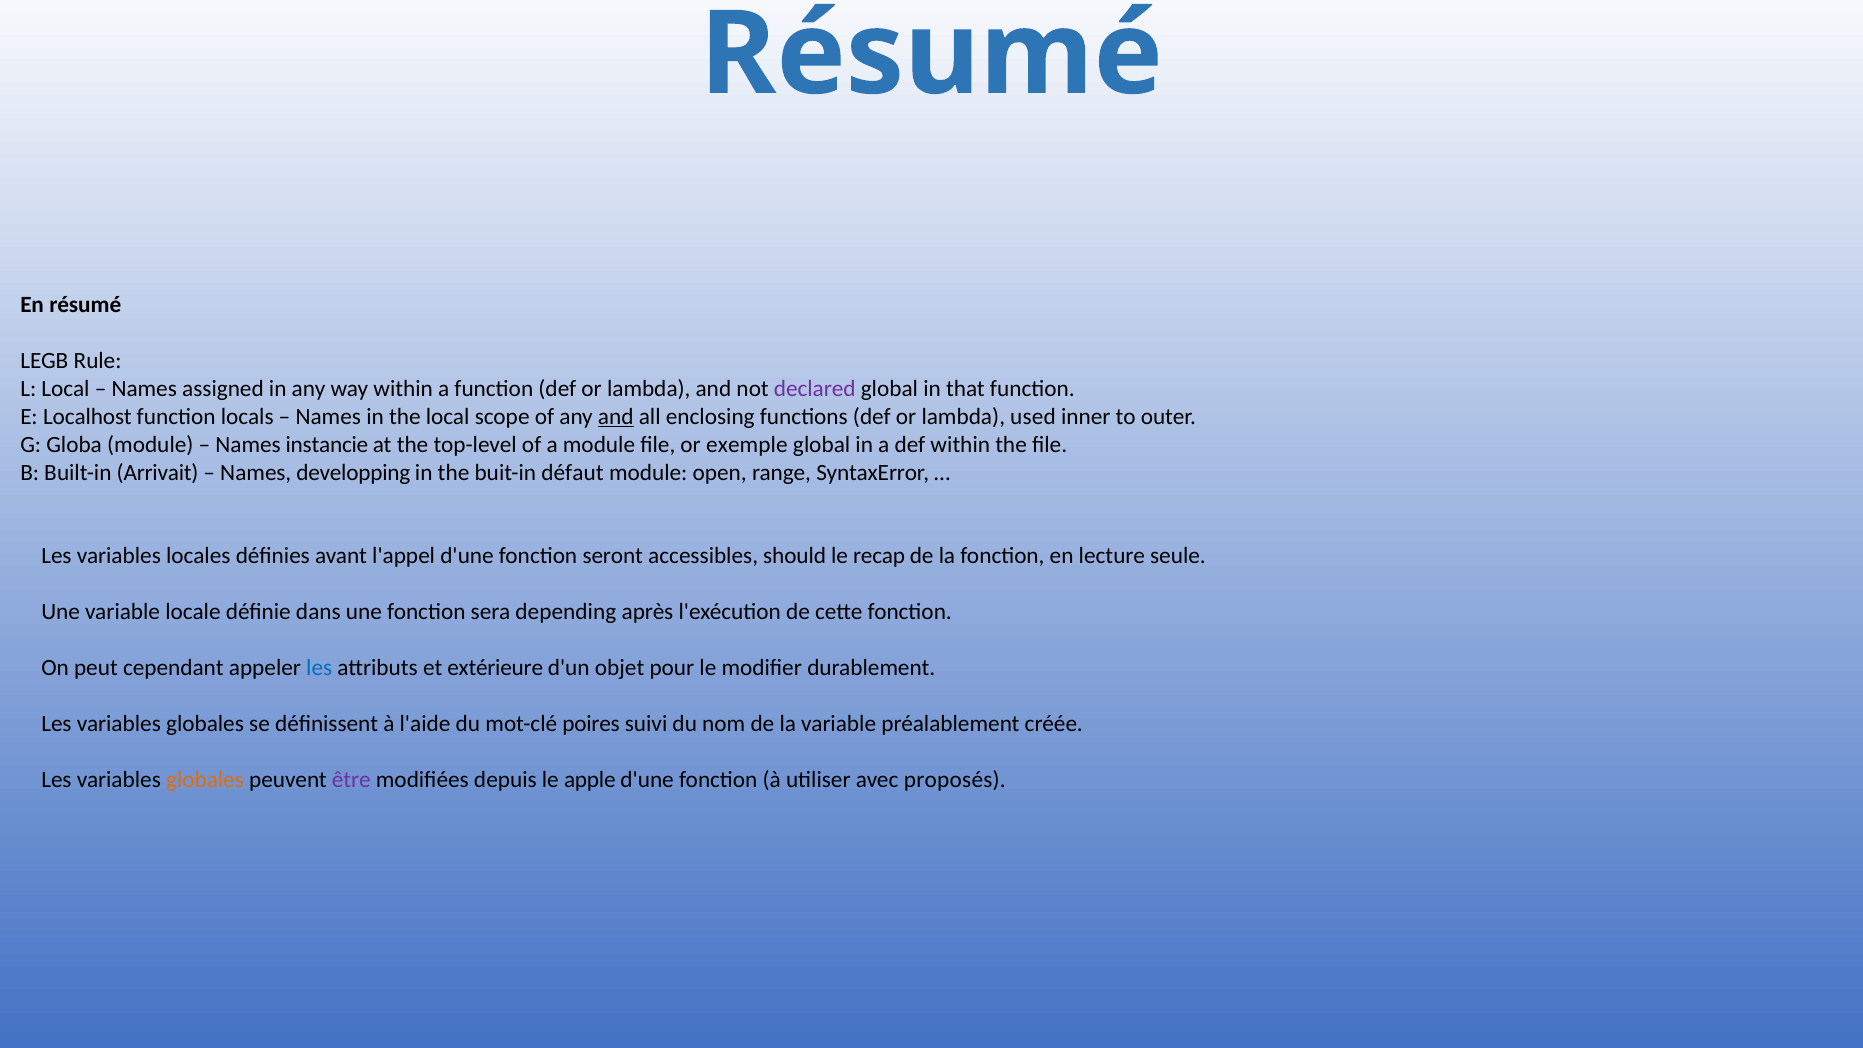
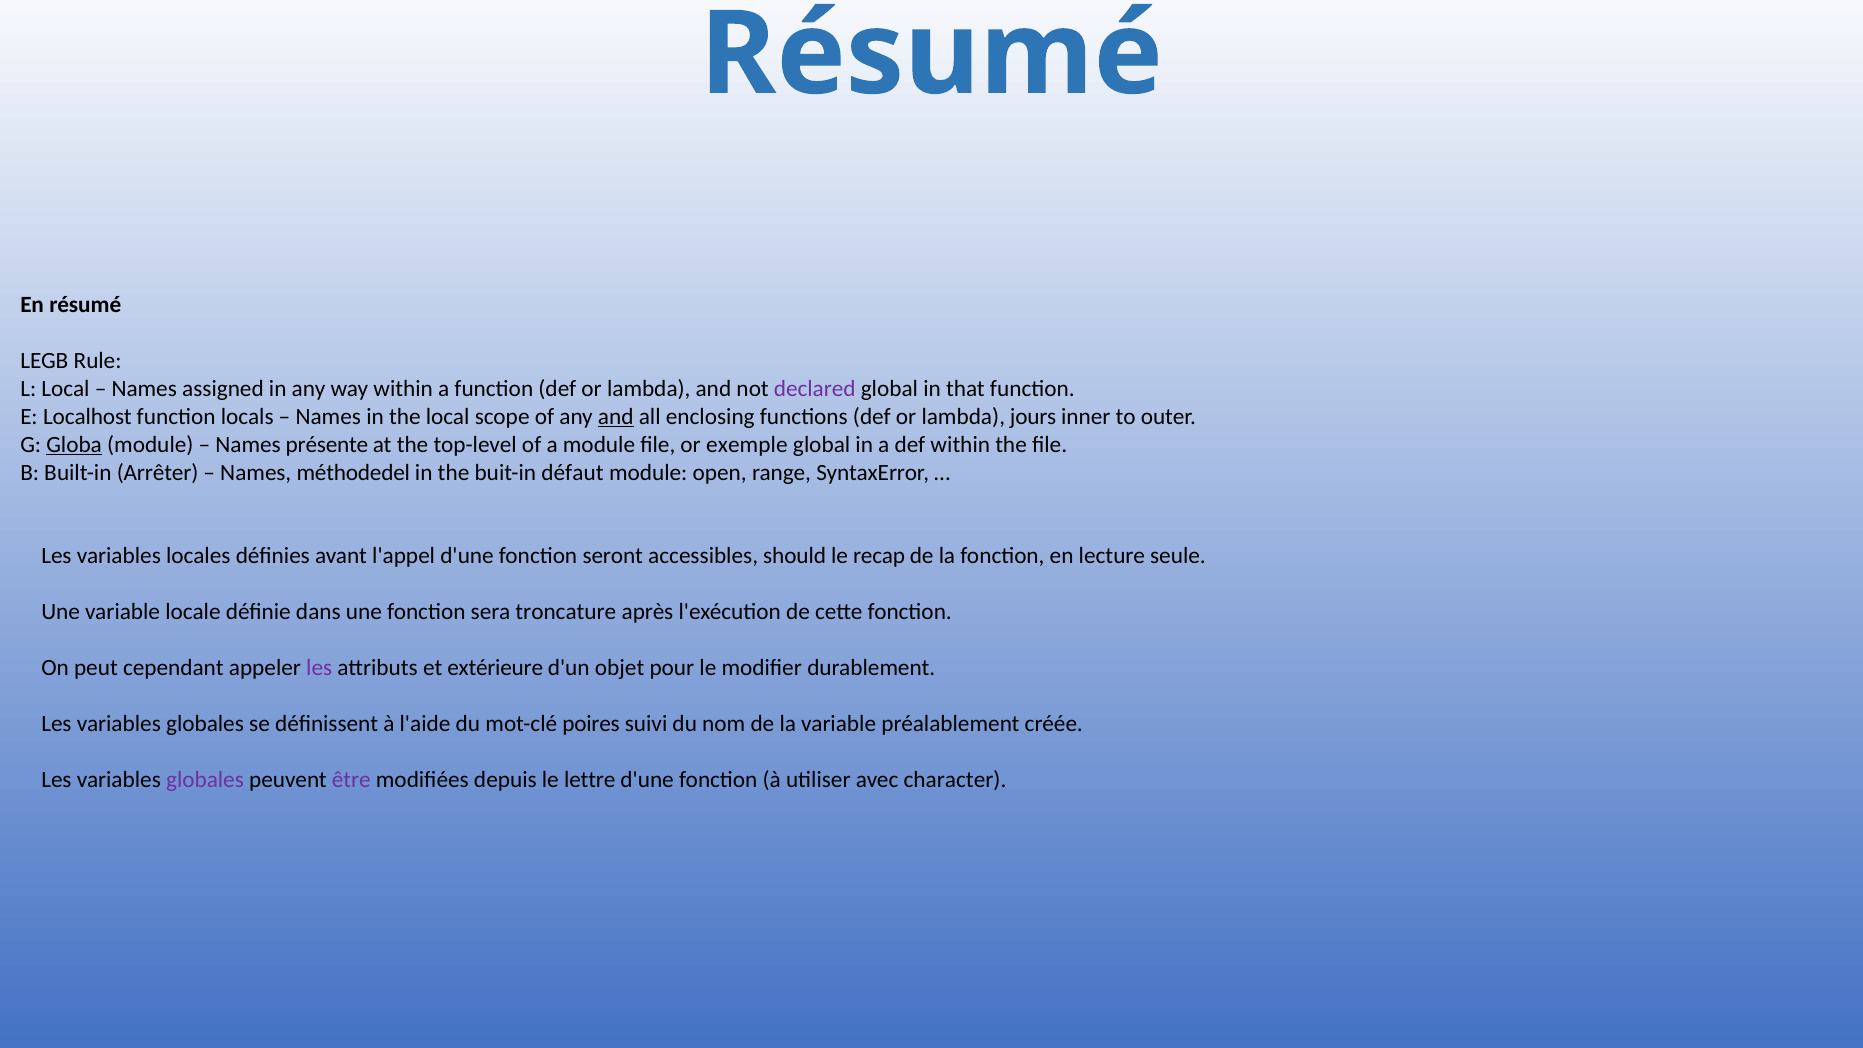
used: used -> jours (1033, 417)
Globa underline: none -> present (74, 444)
instancie: instancie -> présente (327, 444)
Arrivait: Arrivait -> Arrêter (158, 472)
developping: developping -> méthodedel (353, 472)
depending: depending -> troncature (566, 612)
les colour: blue -> purple (319, 668)
globales colour: orange -> purple (205, 780)
apple: apple -> lettre (590, 780)
proposés: proposés -> character (955, 780)
